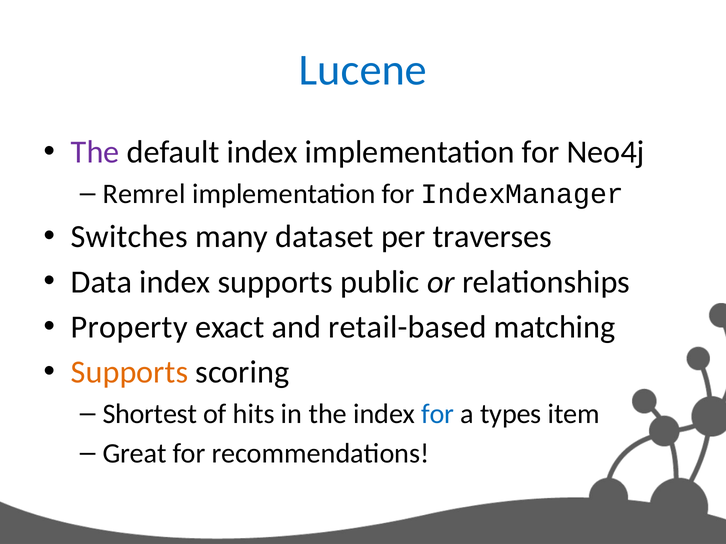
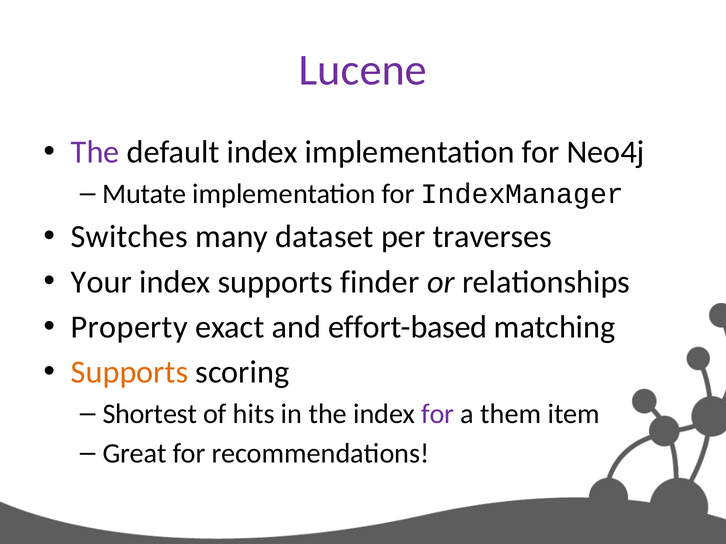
Lucene colour: blue -> purple (363, 70)
Remrel: Remrel -> Mutate (144, 194)
Data: Data -> Your (101, 282)
public: public -> finder (380, 282)
retail-based: retail-based -> effort-based (408, 327)
for colour: blue -> purple (438, 414)
types: types -> them (511, 414)
